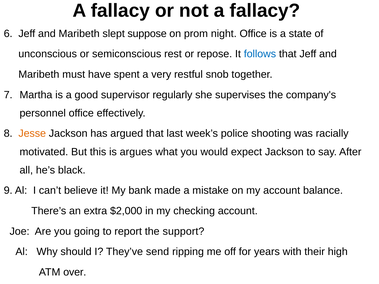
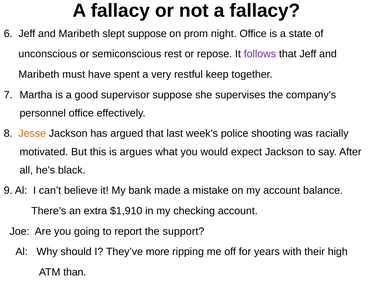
follows colour: blue -> purple (260, 54)
snob: snob -> keep (217, 74)
supervisor regularly: regularly -> suppose (172, 95)
$2,000: $2,000 -> $1,910 (126, 211)
send: send -> more (158, 252)
over: over -> than (75, 272)
